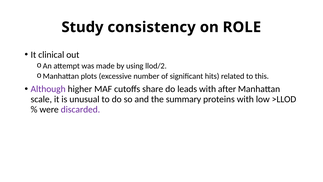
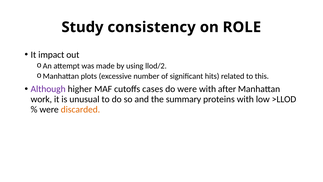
clinical: clinical -> impact (51, 55)
share: share -> cases (153, 89)
do leads: leads -> were (187, 89)
scale: scale -> work (41, 99)
discarded colour: purple -> orange (80, 109)
